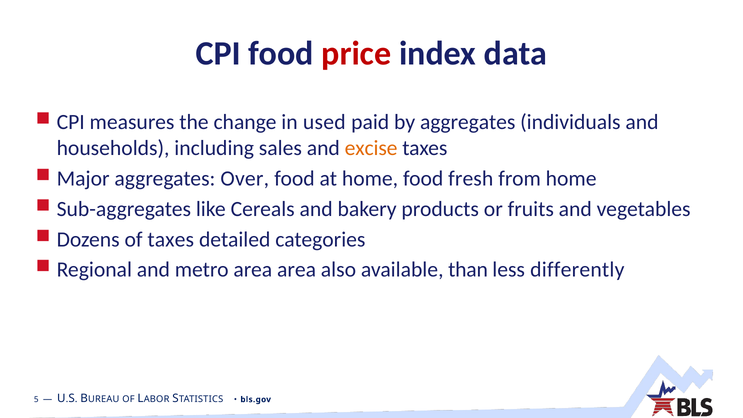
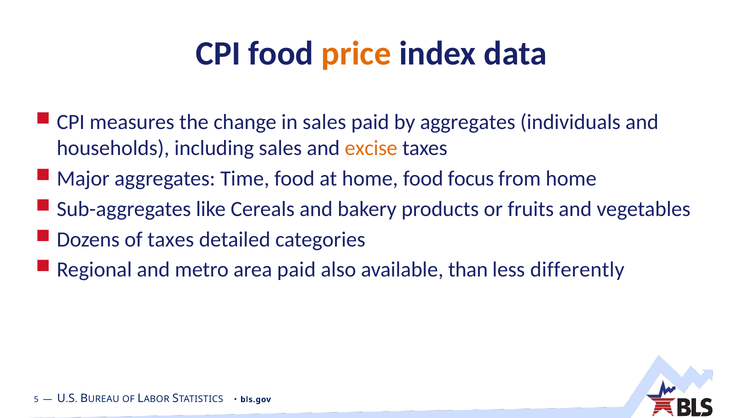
price colour: red -> orange (356, 53)
in used: used -> sales (324, 122)
Over: Over -> Time (245, 179)
fresh: fresh -> focus (471, 179)
area area: area -> paid (296, 270)
